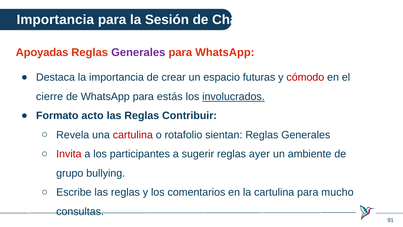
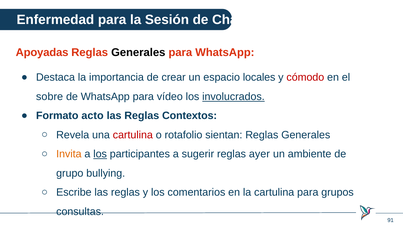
Importancia: Importancia -> Enfermedad (55, 20)
Generales colour: purple -> black (138, 52)
futuras: futuras -> locales (259, 77)
cierre: cierre -> sobre (50, 97)
estás: estás -> vídeo (170, 97)
Contribuir: Contribuir -> Contextos (190, 116)
Invita colour: red -> orange (69, 154)
los underline: none -> present (100, 154)
mucho: mucho -> grupos (338, 192)
